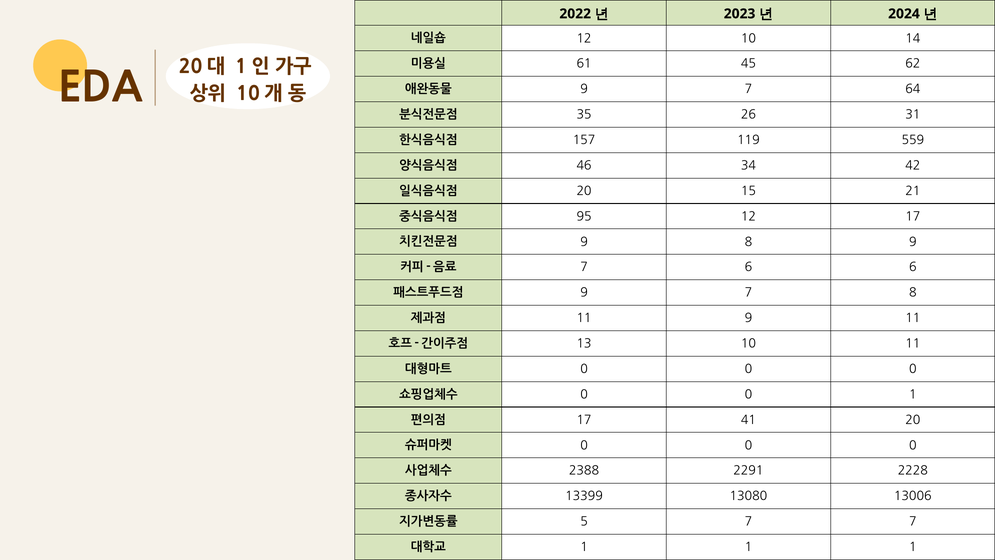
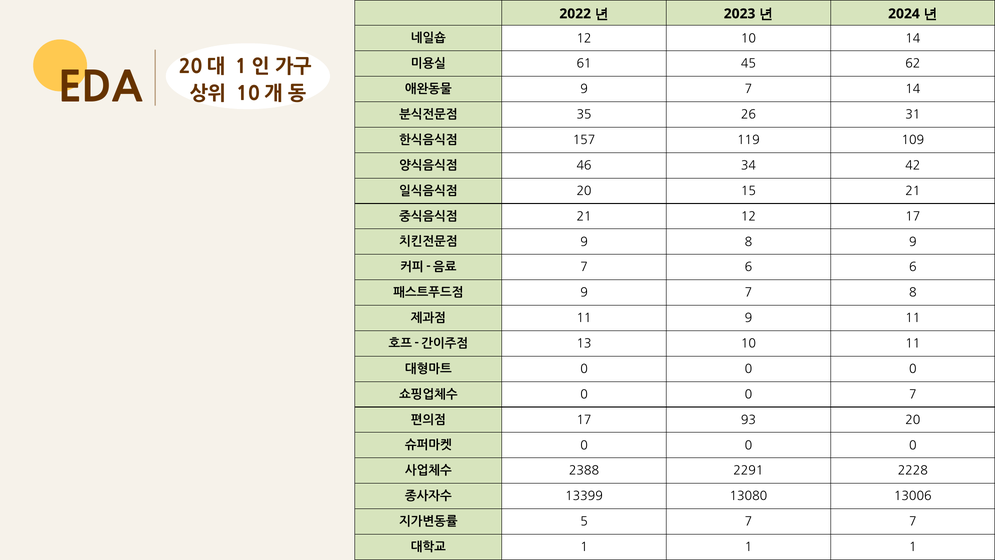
7 64: 64 -> 14 (913, 89)
559: 559 -> 109 (913, 140)
95: 95 -> 21 (584, 216)
0 1: 1 -> 7 (913, 394)
41: 41 -> 93 (748, 420)
